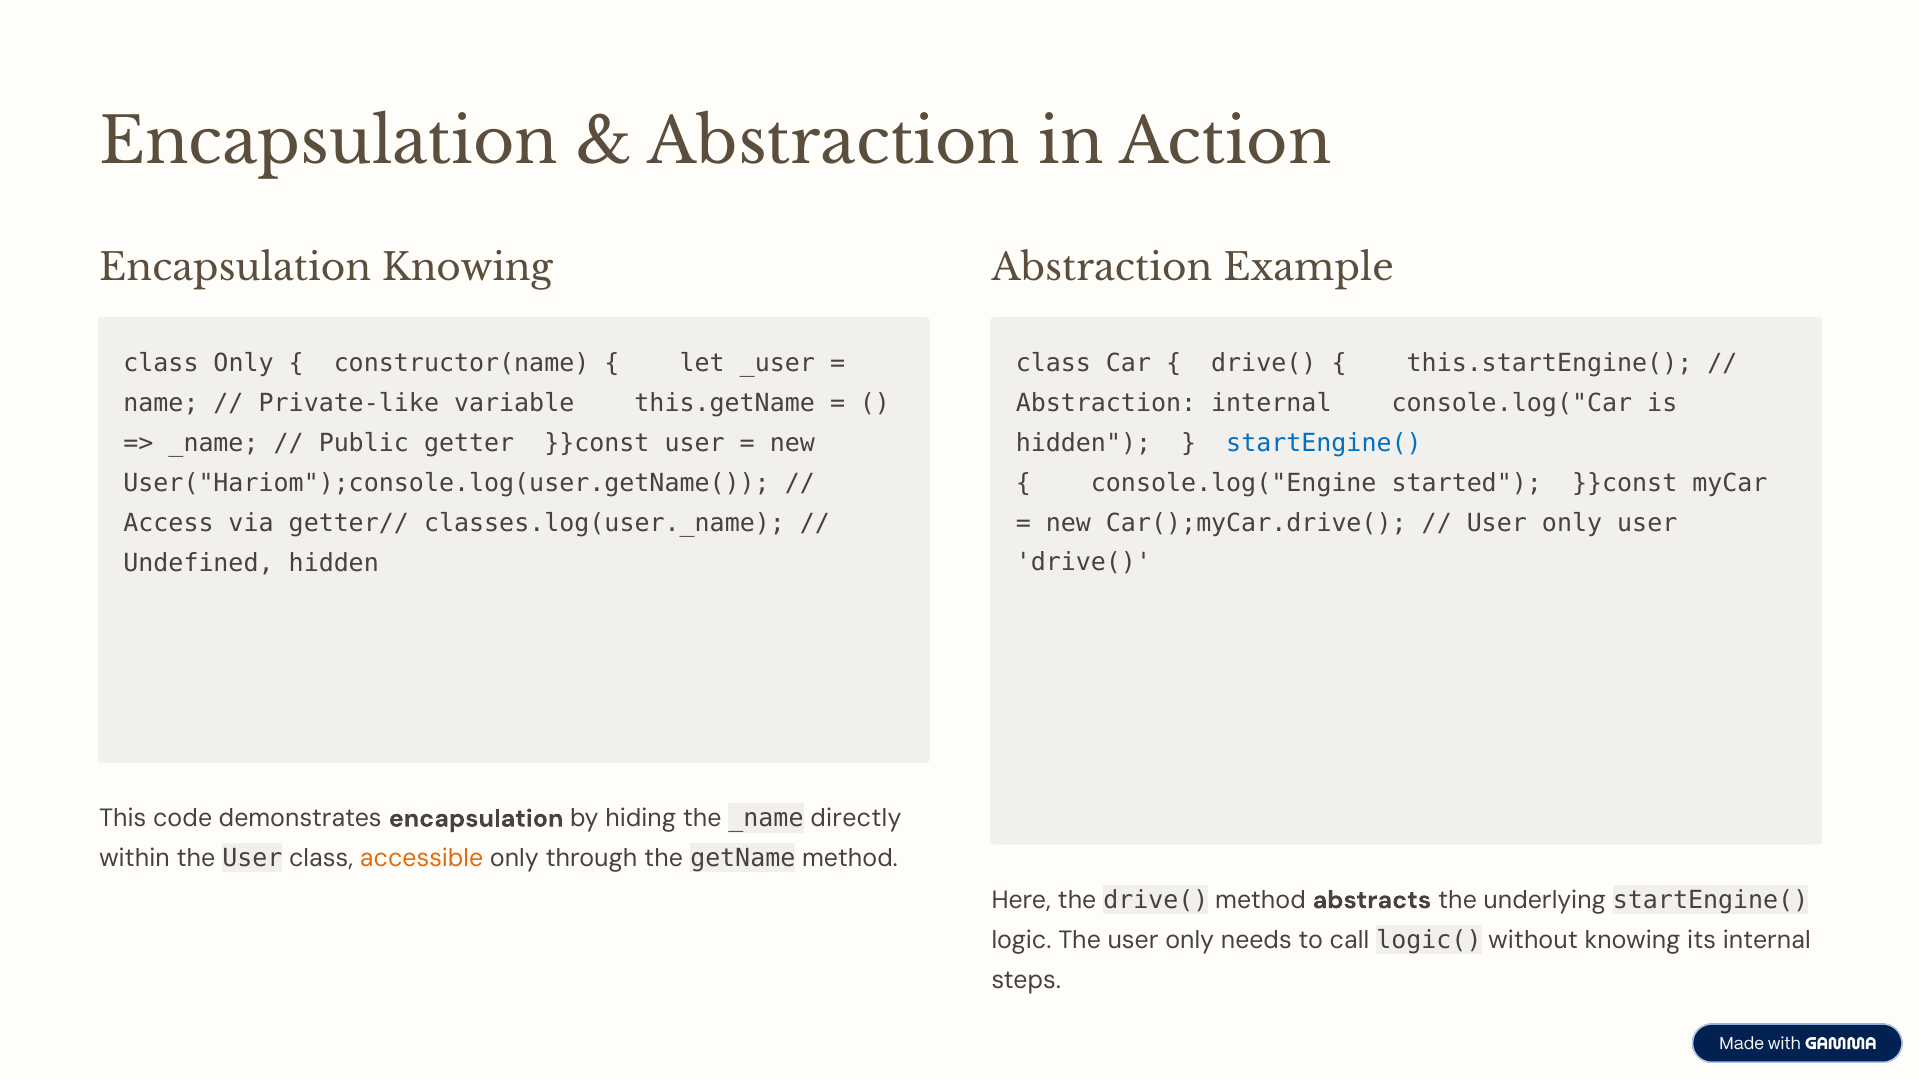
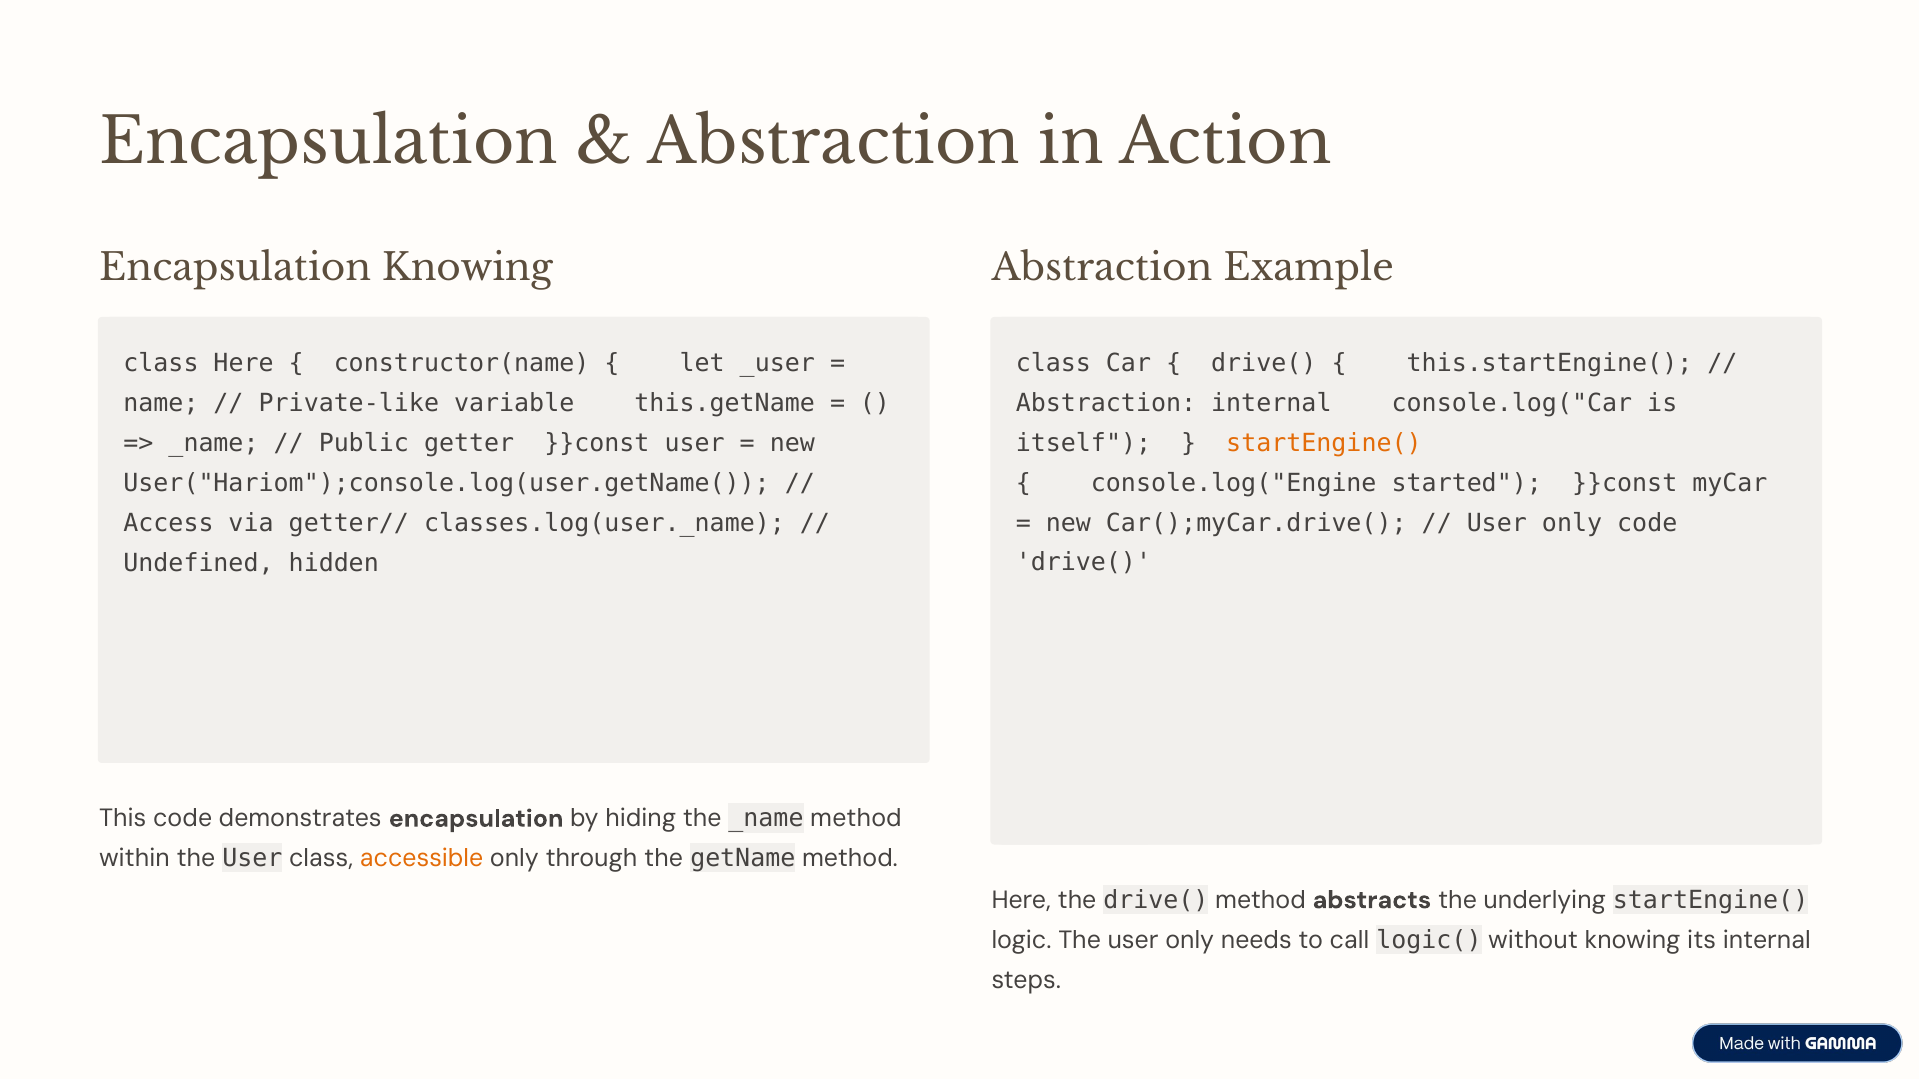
class Only: Only -> Here (244, 363)
hidden: hidden -> itself (1083, 443)
startEngine( colour: blue -> orange (1324, 443)
only user: user -> code (1647, 523)
_name directly: directly -> method (856, 819)
